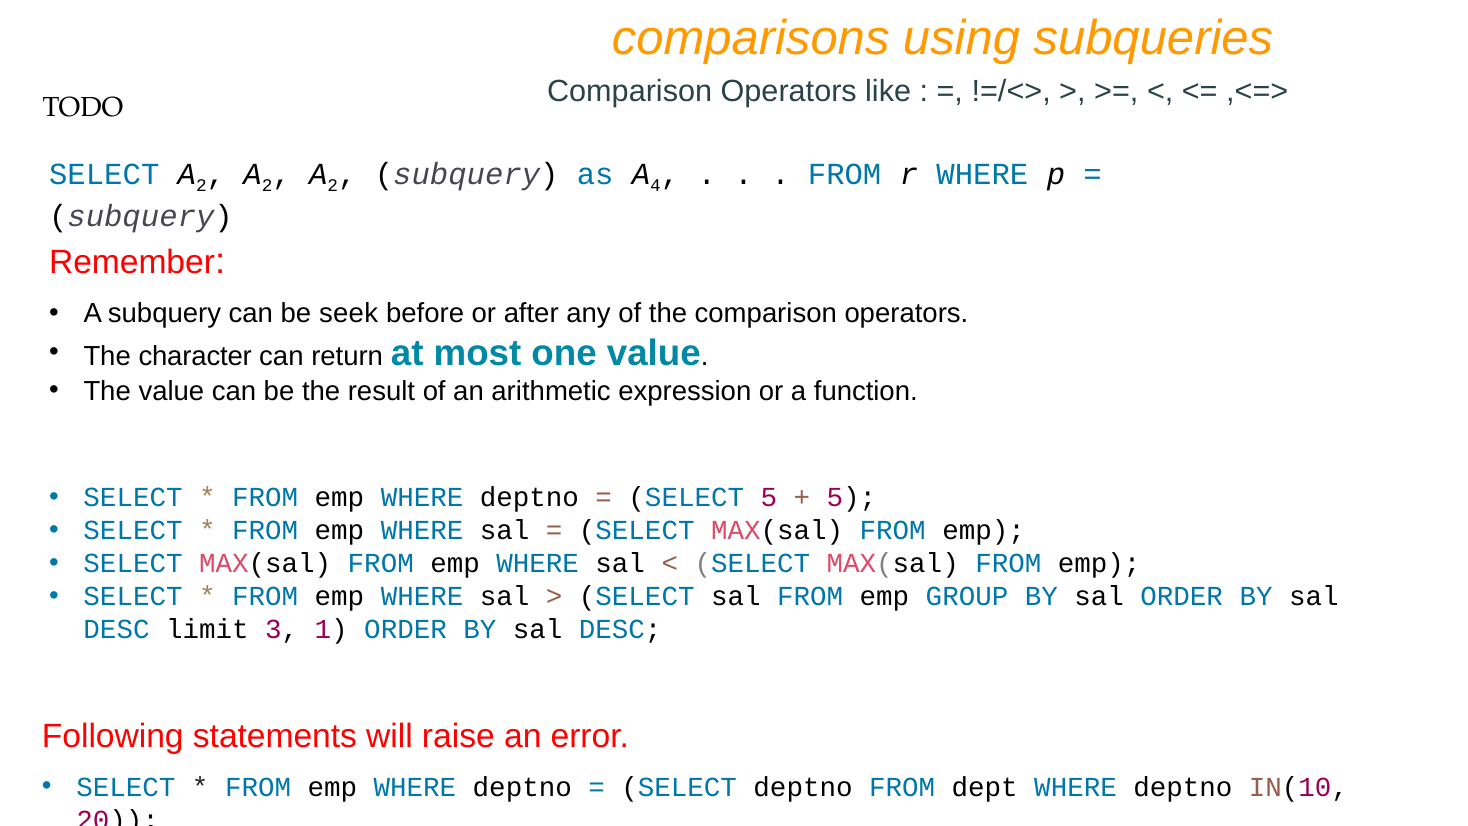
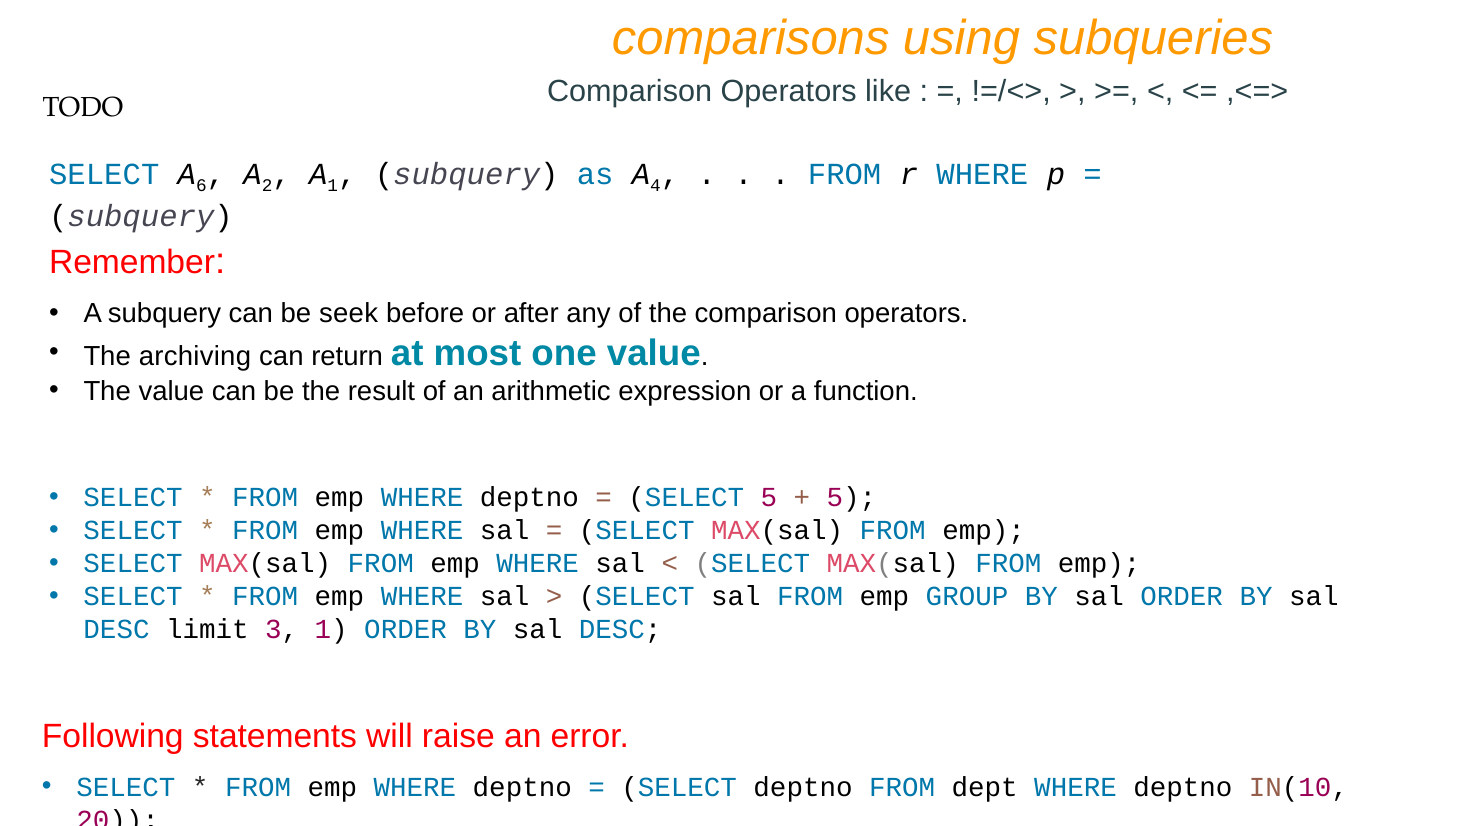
SELECT A 2: 2 -> 6 (201, 186)
2: 2 -> 1 (333, 186)
character: character -> archiving (195, 356)
